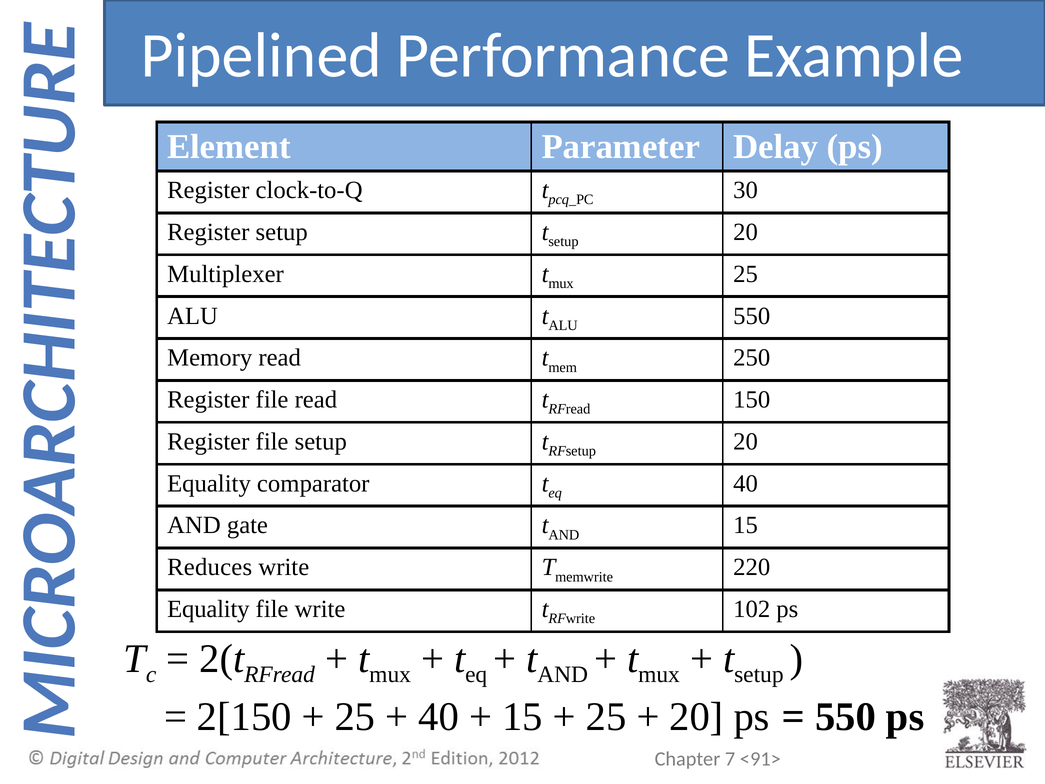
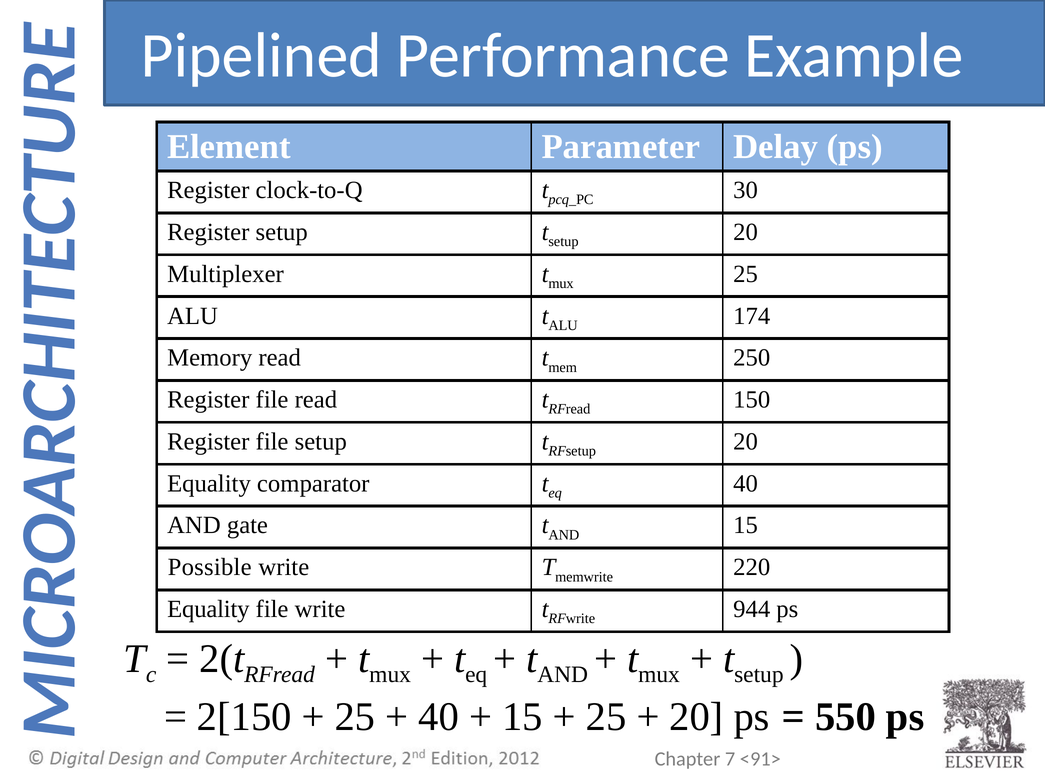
ALU 550: 550 -> 174 (752, 316)
Reduces: Reduces -> Possible (210, 567)
102: 102 -> 944 (752, 609)
